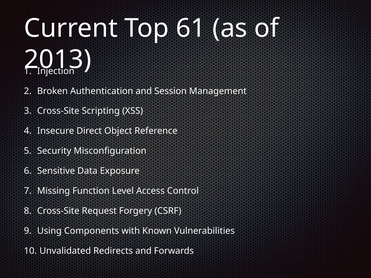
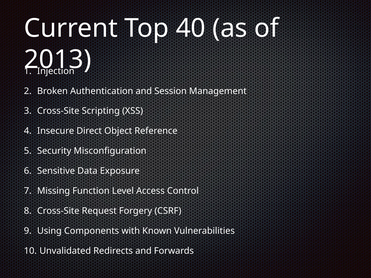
61: 61 -> 40 (191, 28)
